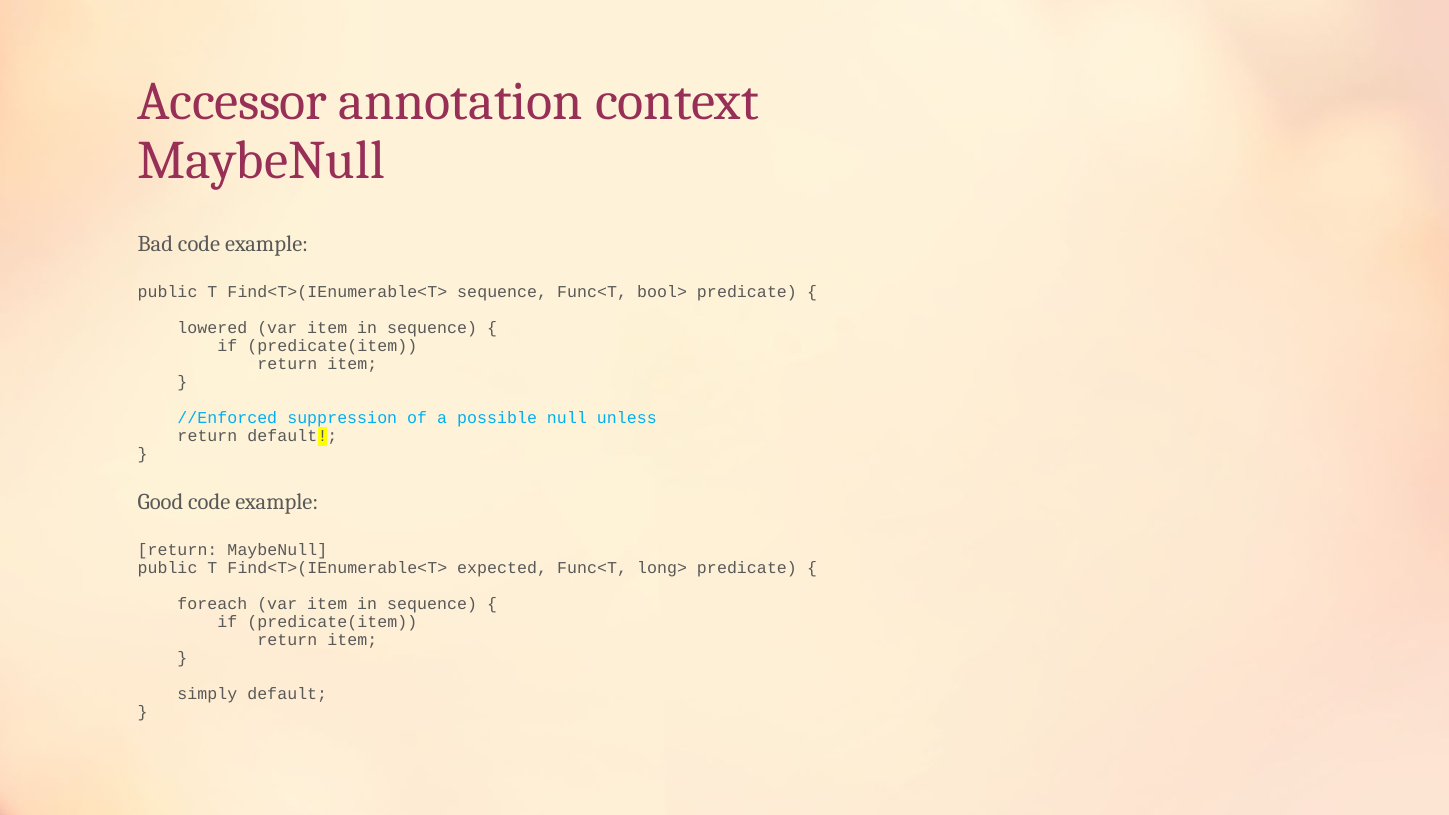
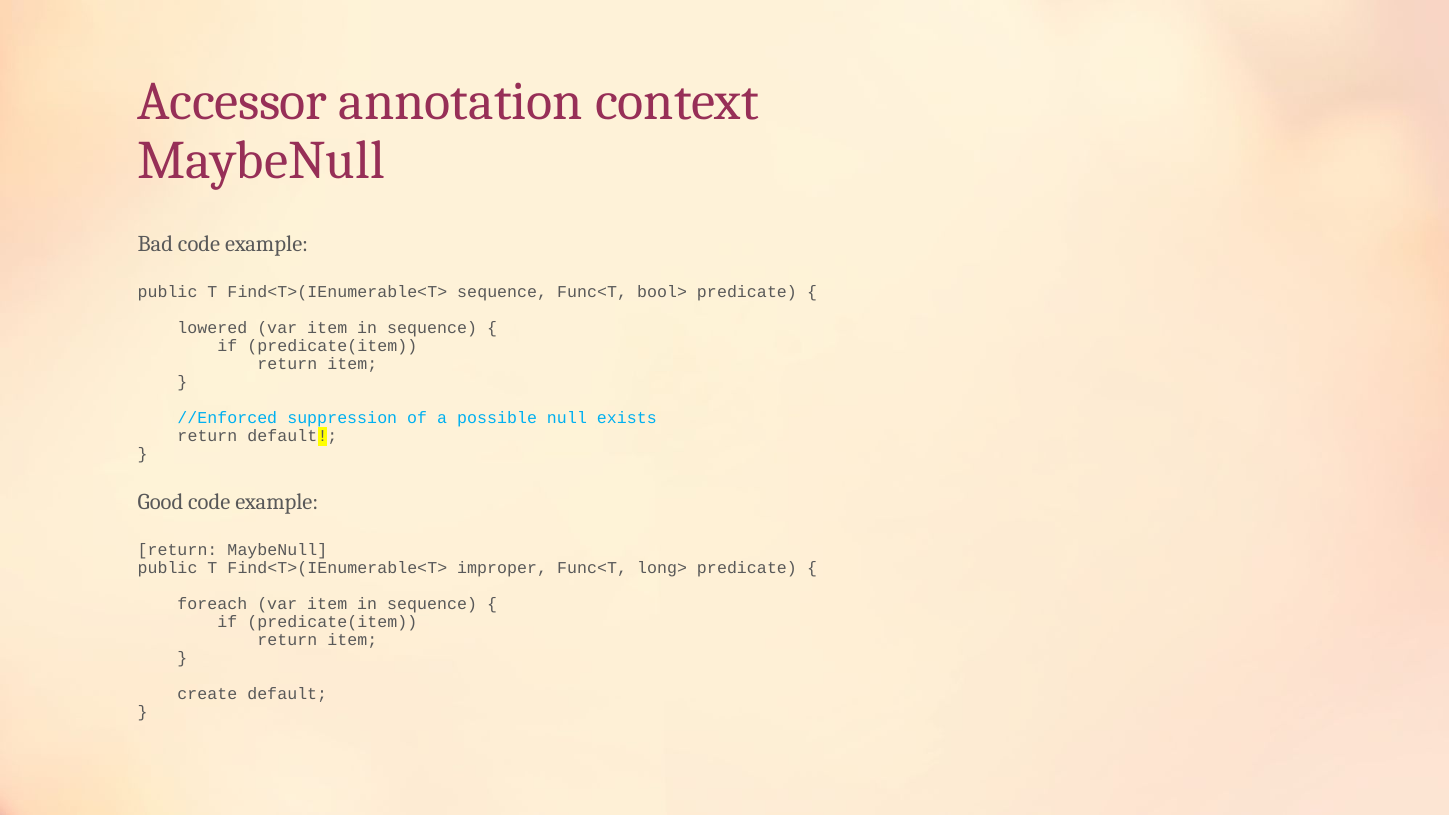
unless: unless -> exists (627, 418)
expected: expected -> improper (502, 568)
simply: simply -> create (207, 694)
